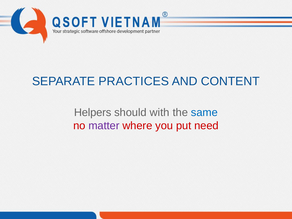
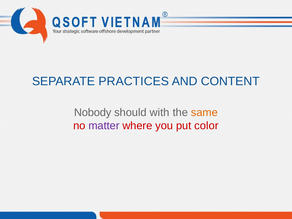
Helpers: Helpers -> Nobody (93, 113)
same colour: blue -> orange (204, 113)
need: need -> color (206, 126)
